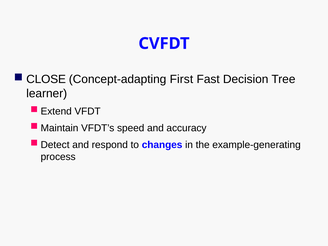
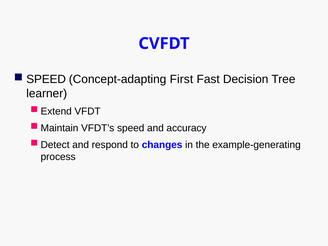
CLOSE: CLOSE -> SPEED (46, 79)
